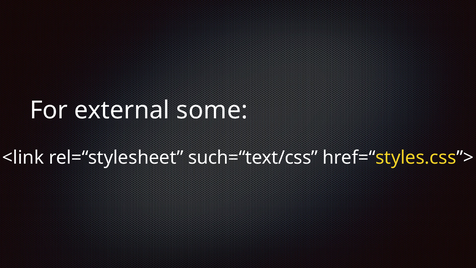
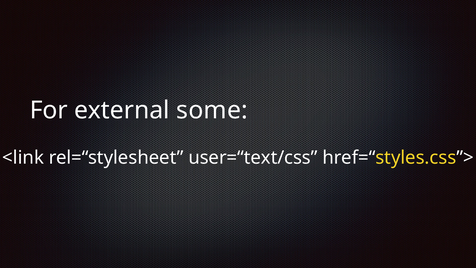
such=“text/css: such=“text/css -> user=“text/css (253, 158)
